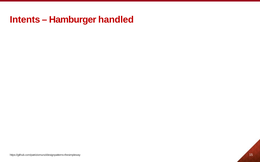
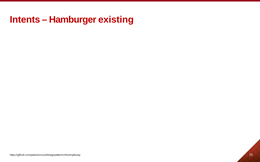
handled: handled -> existing (116, 20)
